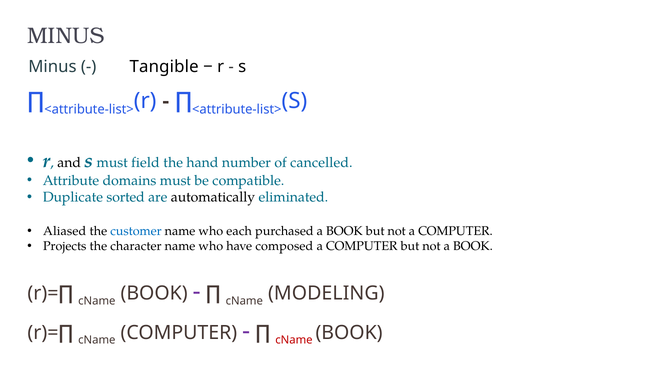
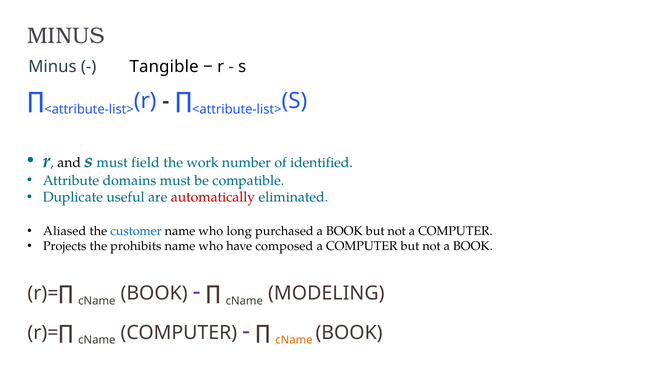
hand: hand -> work (203, 162)
cancelled: cancelled -> identified (322, 162)
sorted: sorted -> useful (126, 197)
automatically colour: black -> red (213, 197)
each: each -> long (239, 231)
character: character -> prohibits (136, 246)
cName colour: red -> orange (294, 340)
